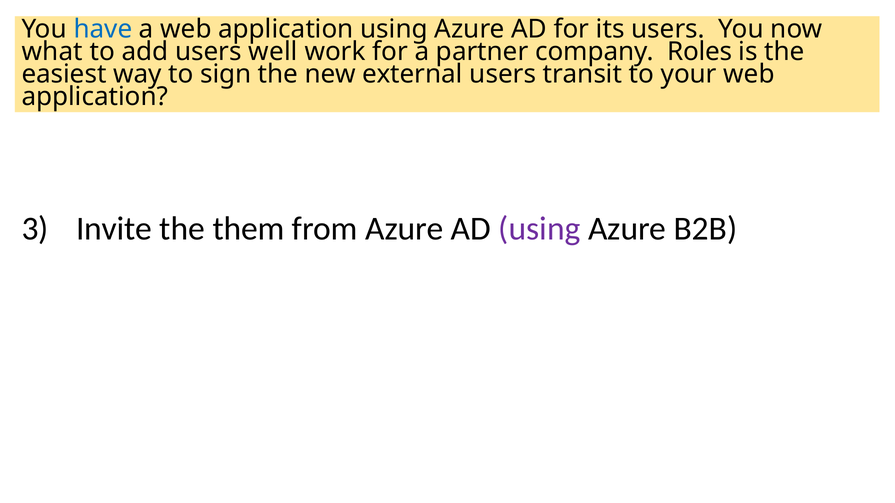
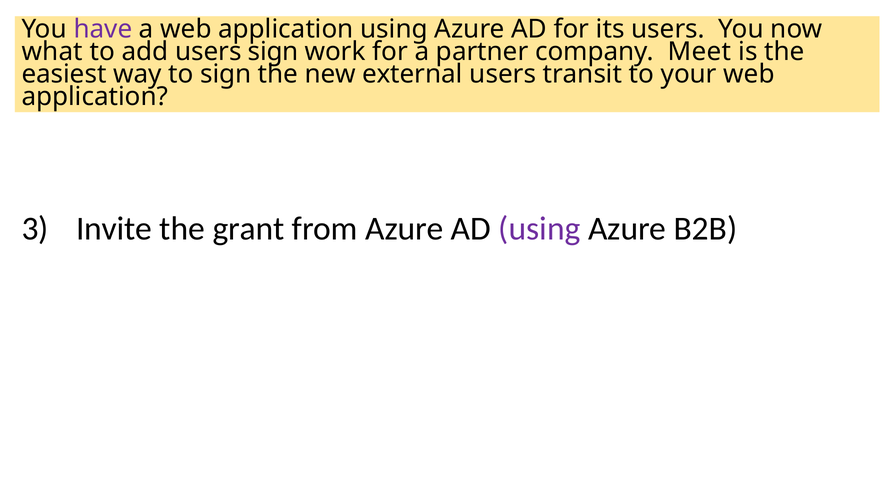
have colour: blue -> purple (103, 29)
users well: well -> sign (273, 52)
Roles: Roles -> Meet (699, 52)
them: them -> grant (248, 229)
